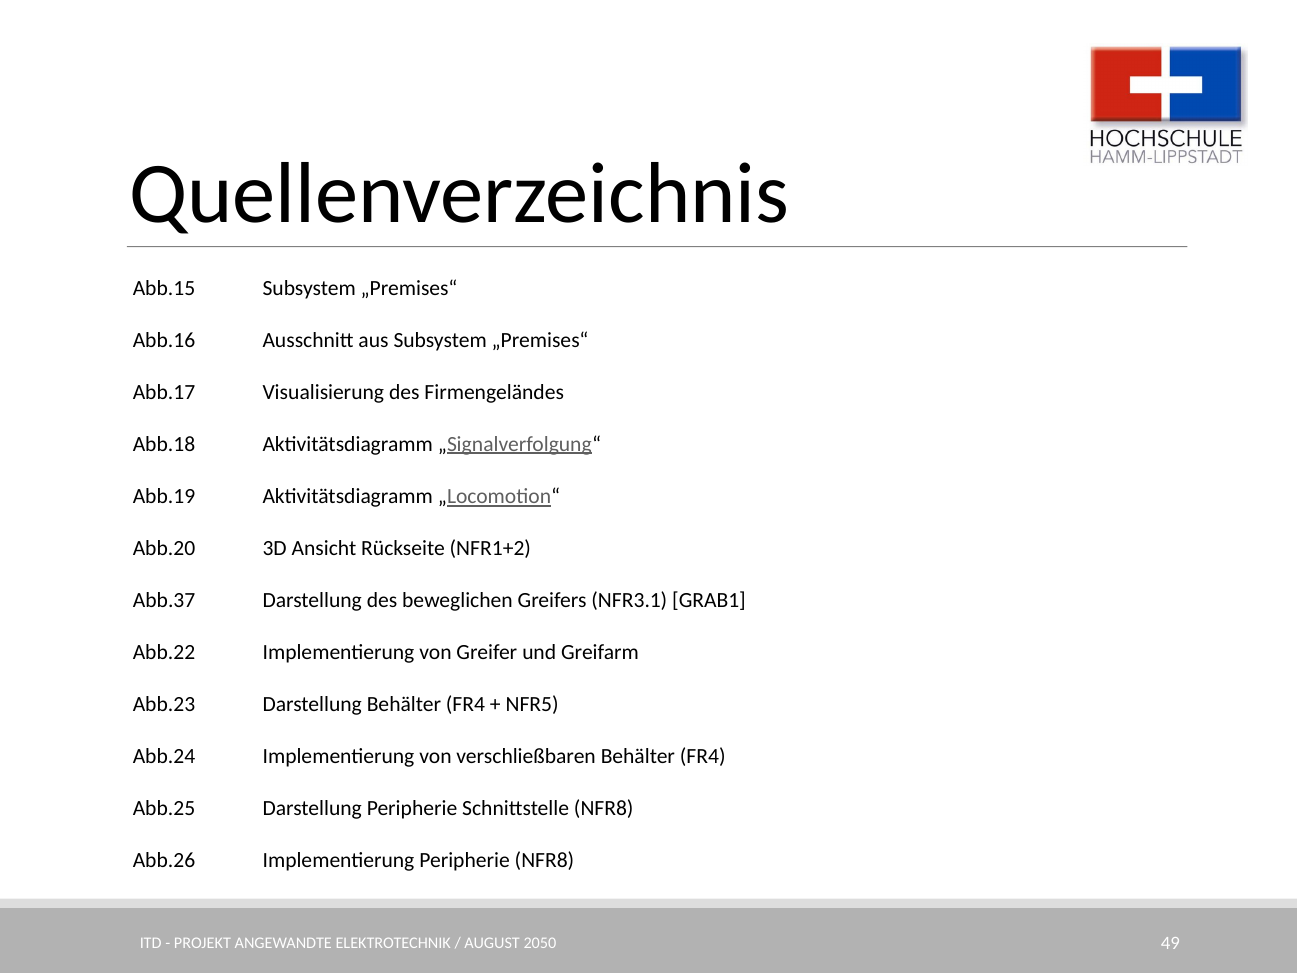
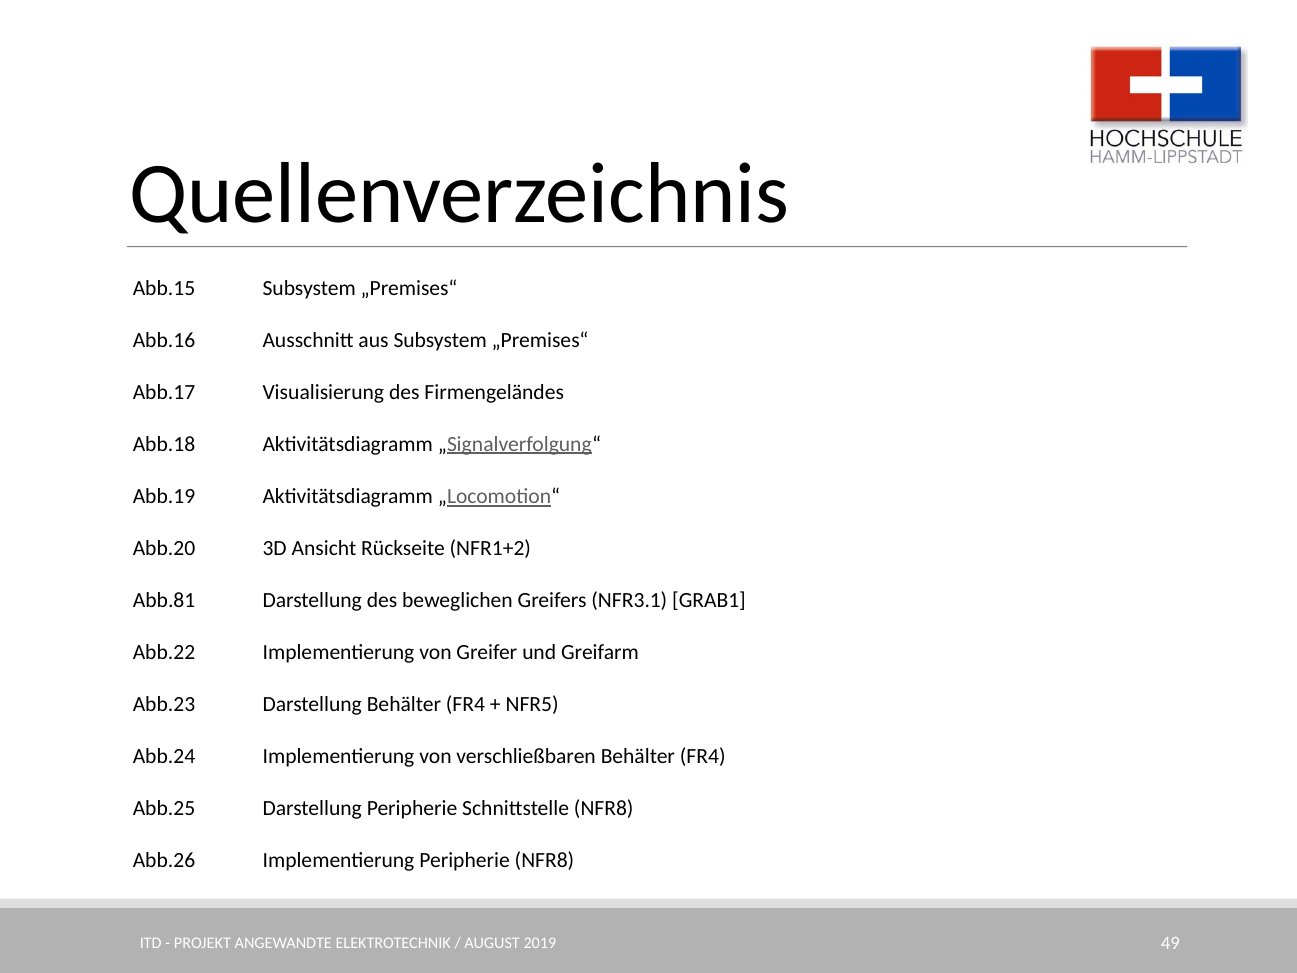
Abb.37: Abb.37 -> Abb.81 (164, 600)
2050: 2050 -> 2019 (540, 943)
